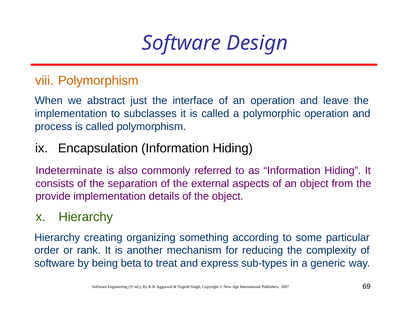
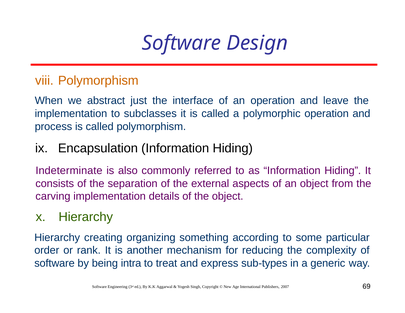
provide: provide -> carving (53, 196)
beta: beta -> intra (131, 263)
